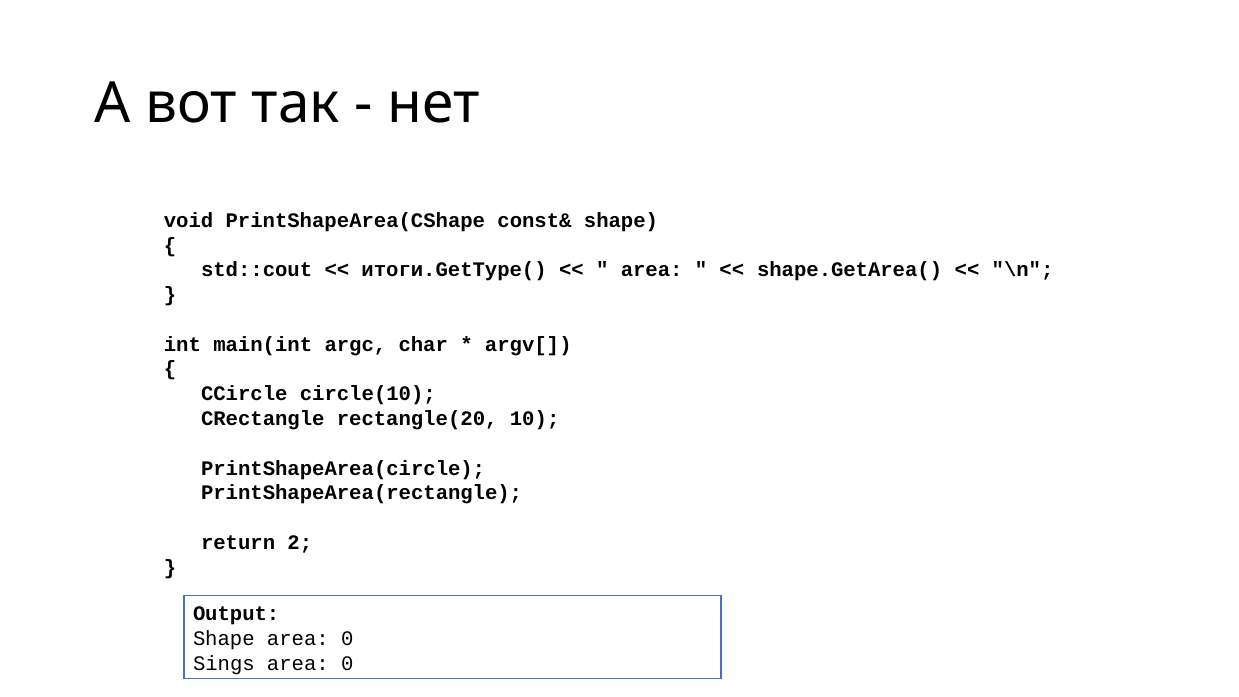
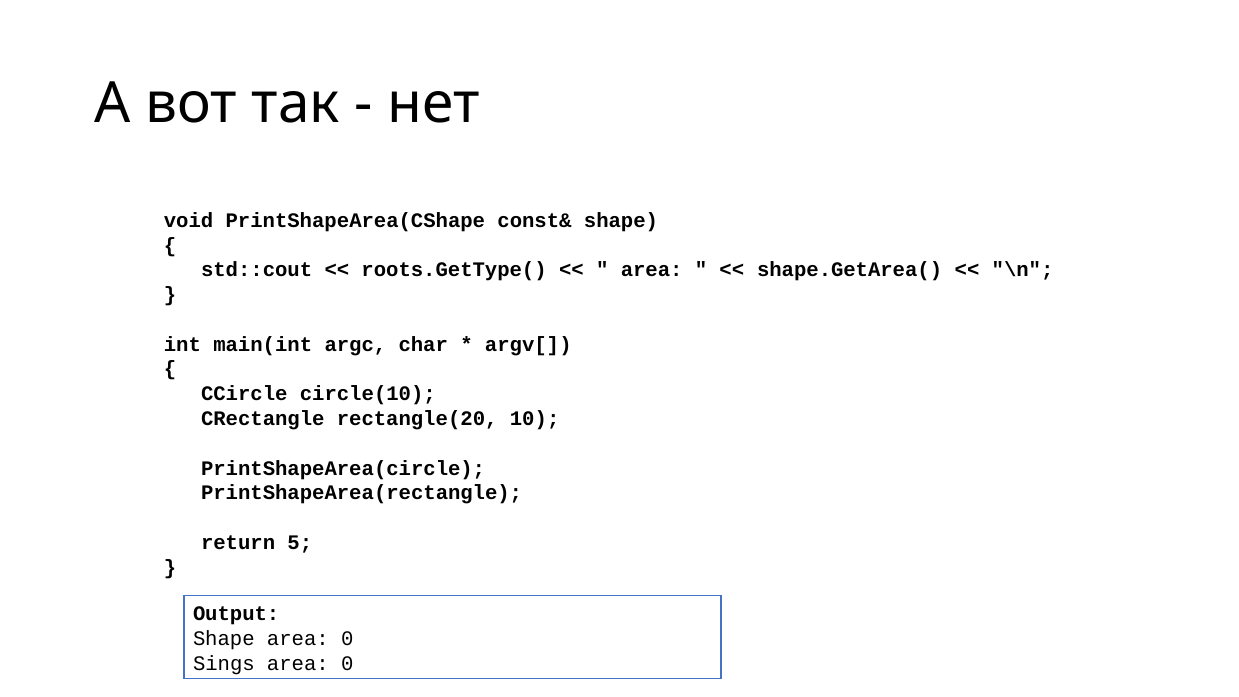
итоги.GetType(: итоги.GetType( -> roots.GetType( (454, 270)
2: 2 -> 5 (300, 543)
